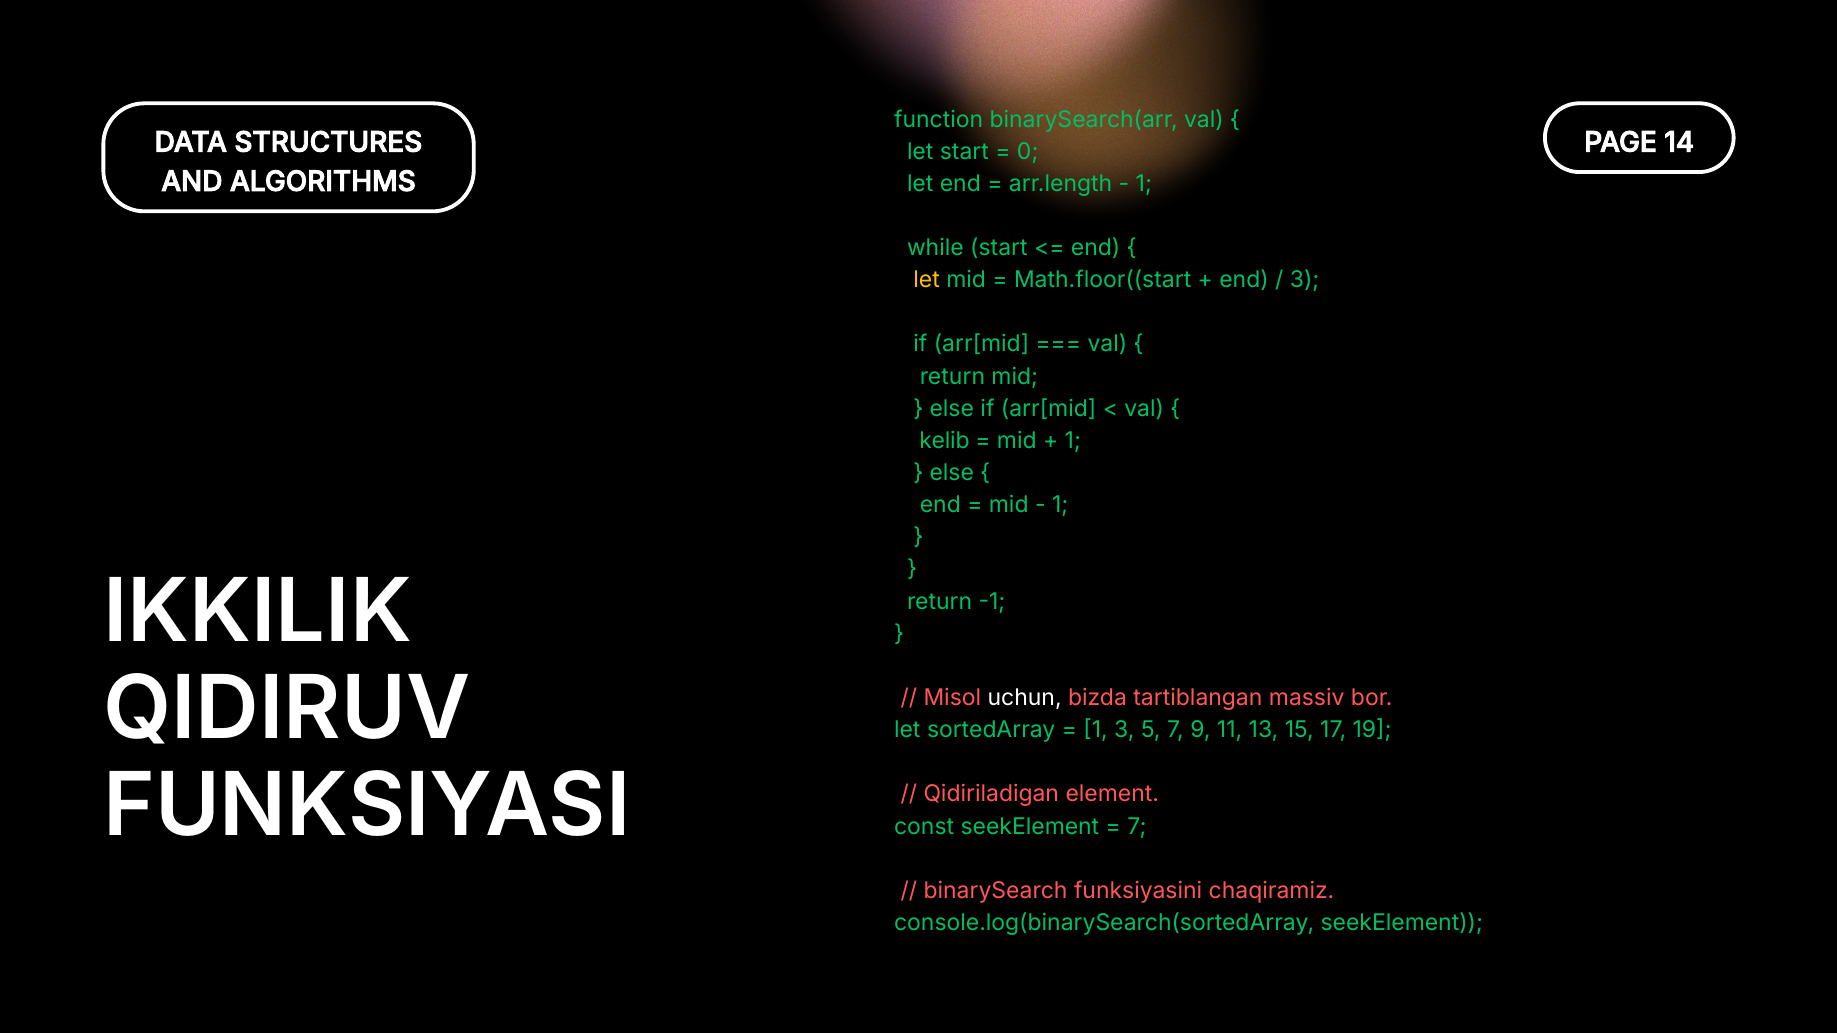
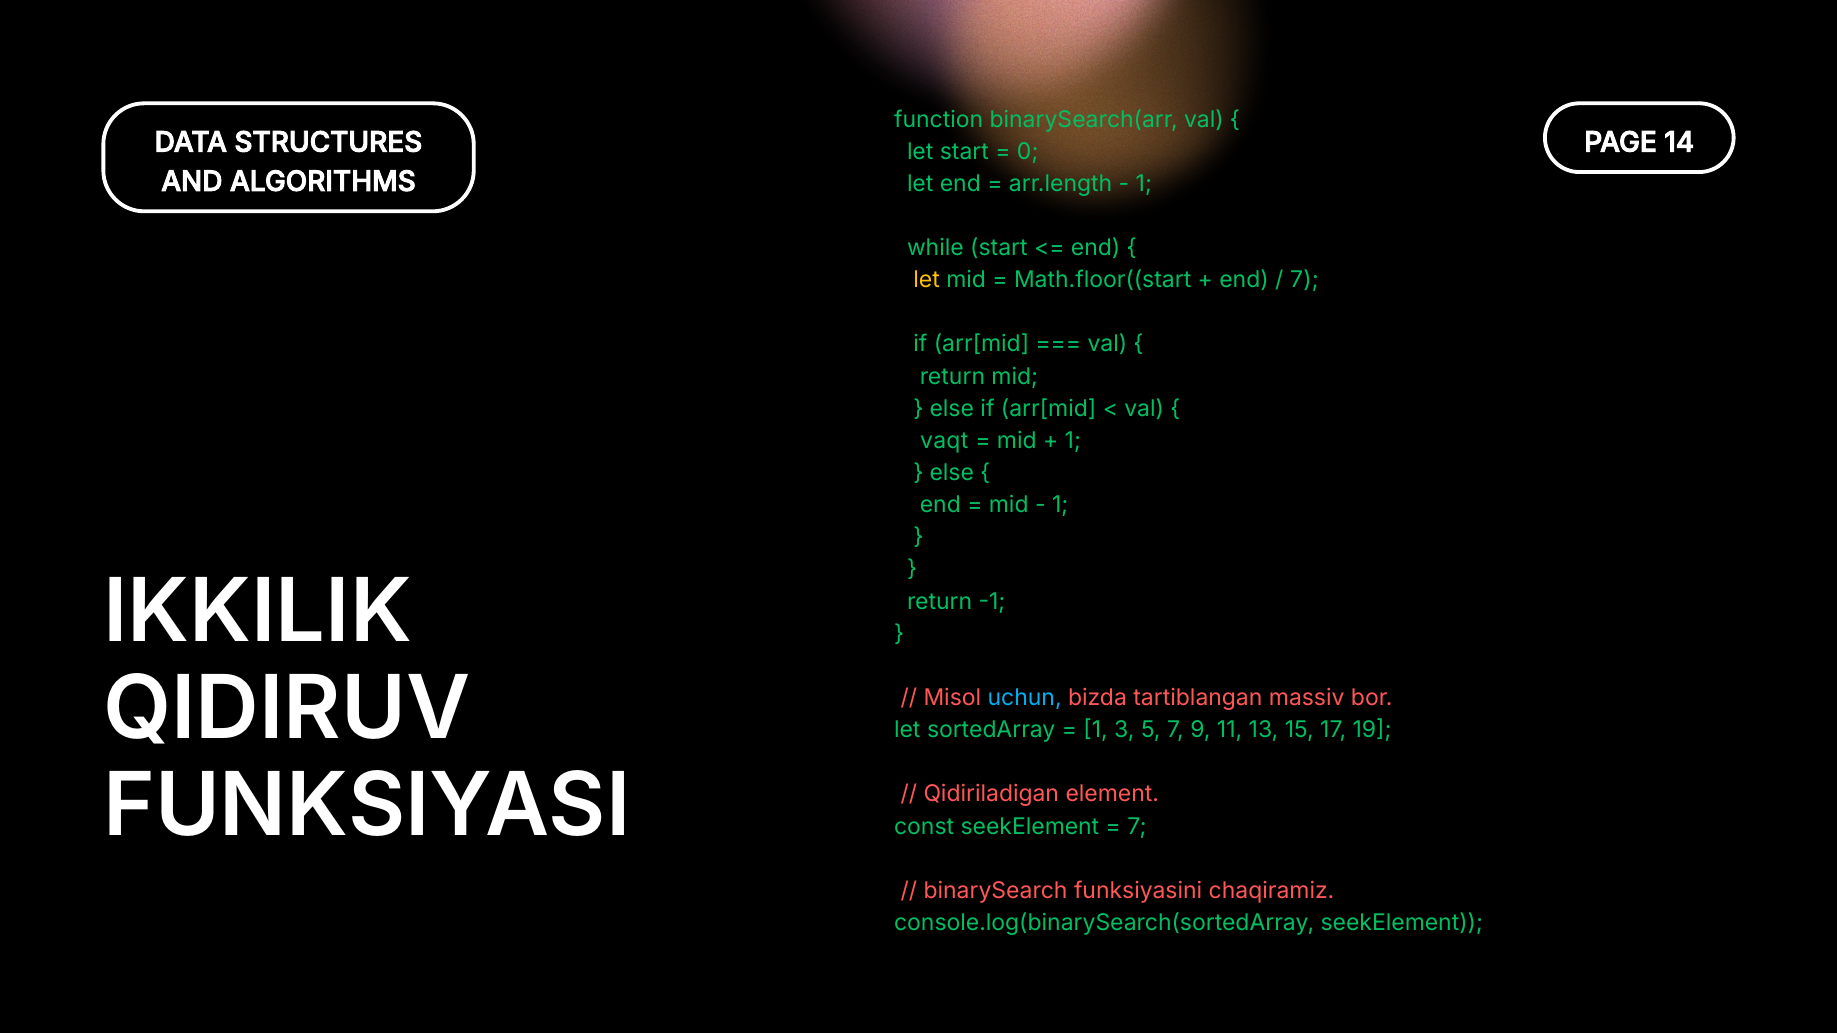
3: 3 -> 7 (1304, 280)
kelib: kelib -> vaqt (944, 441)
uchun colour: white -> light blue (1025, 698)
